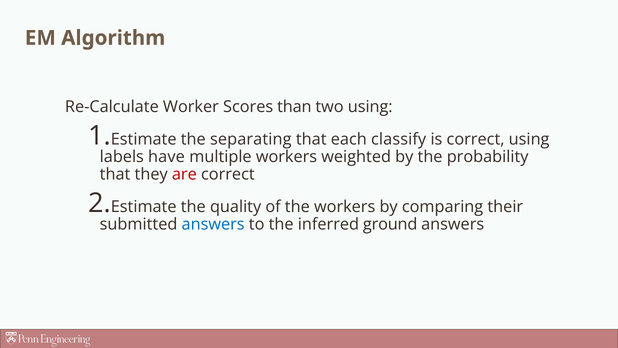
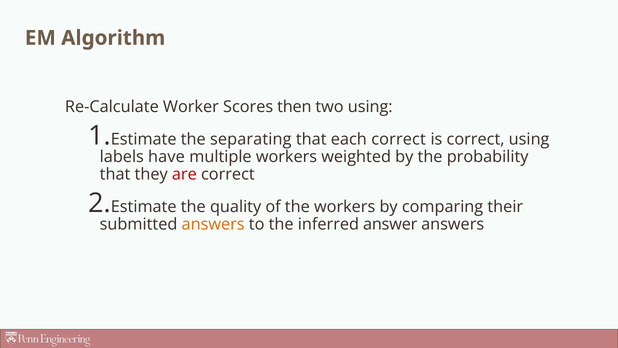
than: than -> then (294, 107)
each classify: classify -> correct (399, 139)
answers colour: blue -> orange (213, 224)
ground: ground -> answer (390, 224)
